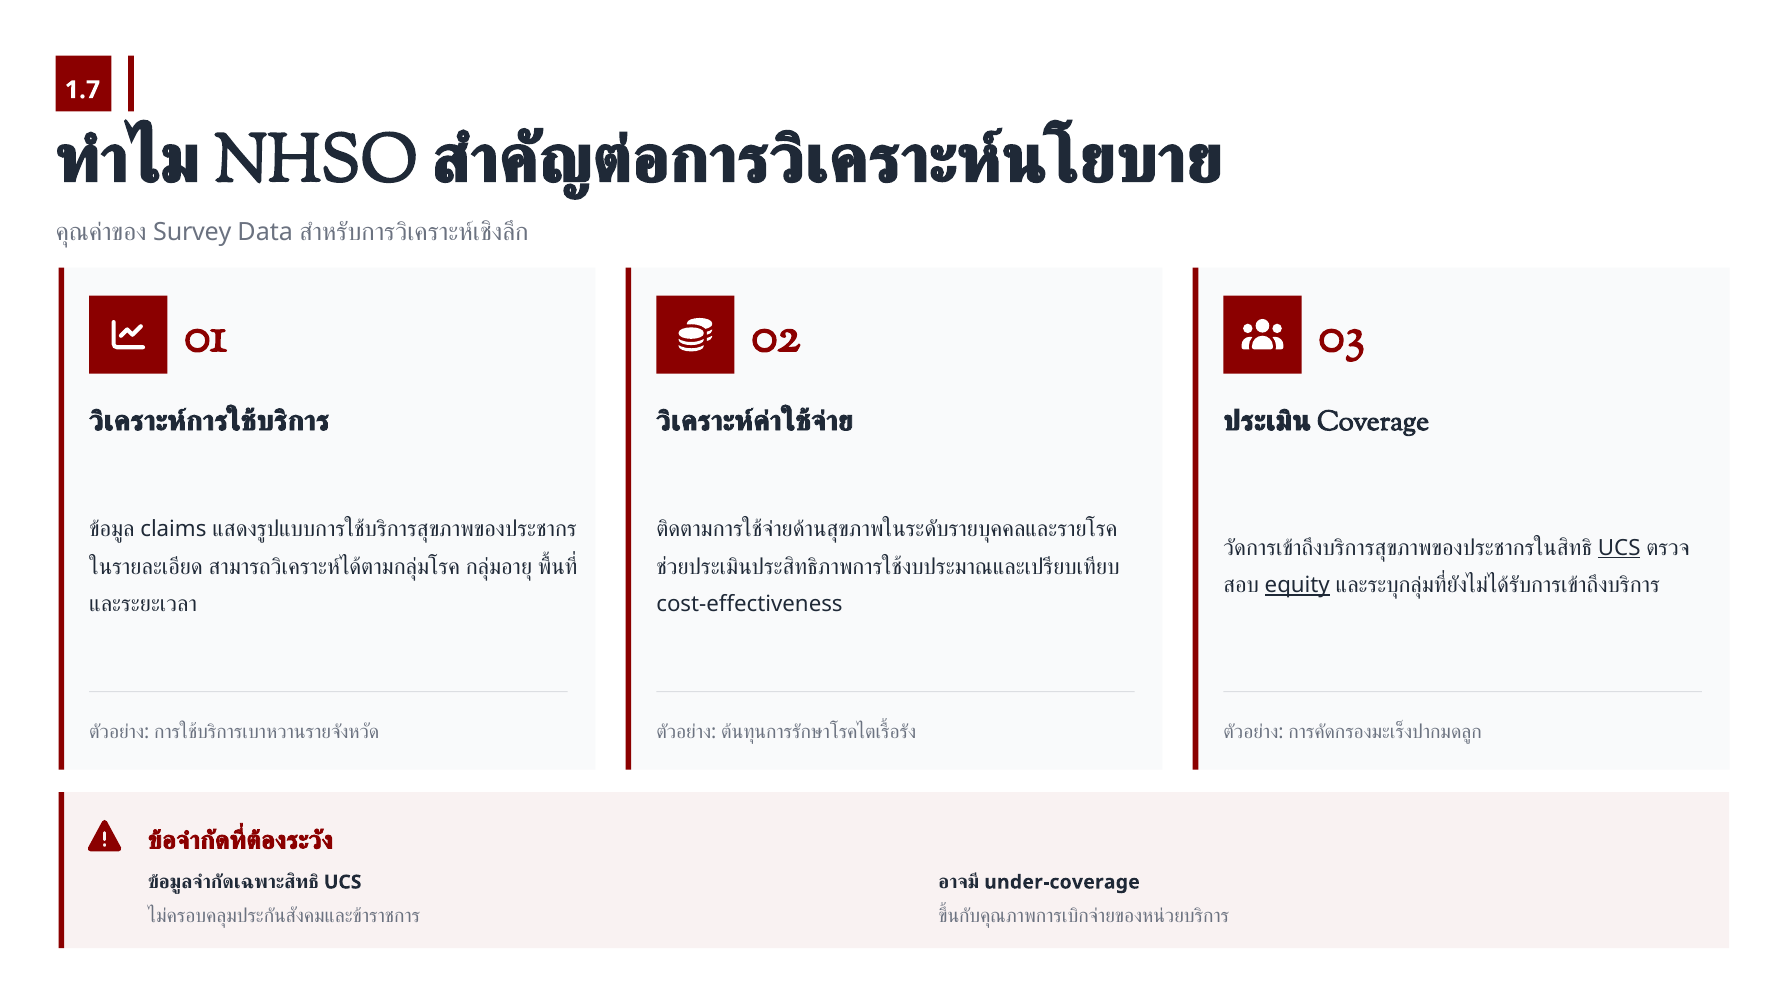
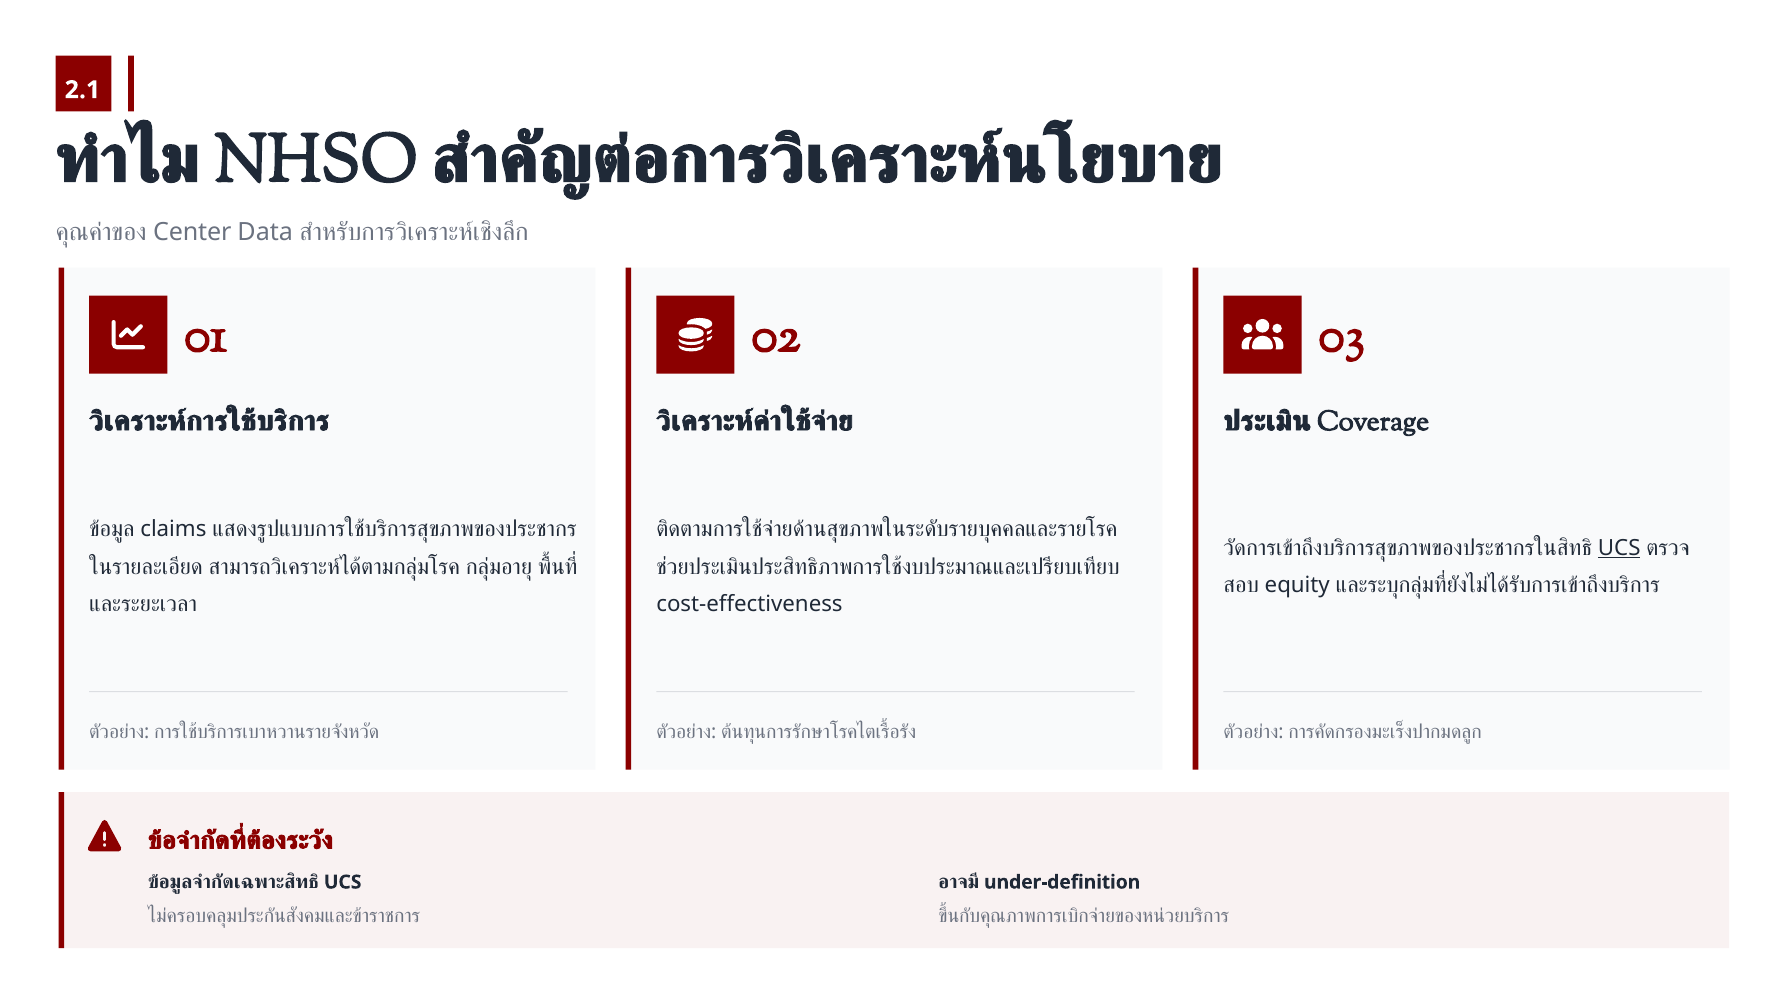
1.7: 1.7 -> 2.1 (82, 90)
Survey: Survey -> Center (192, 232)
equity underline: present -> none (1297, 586)
under-coverage: under-coverage -> under-definition (1062, 882)
